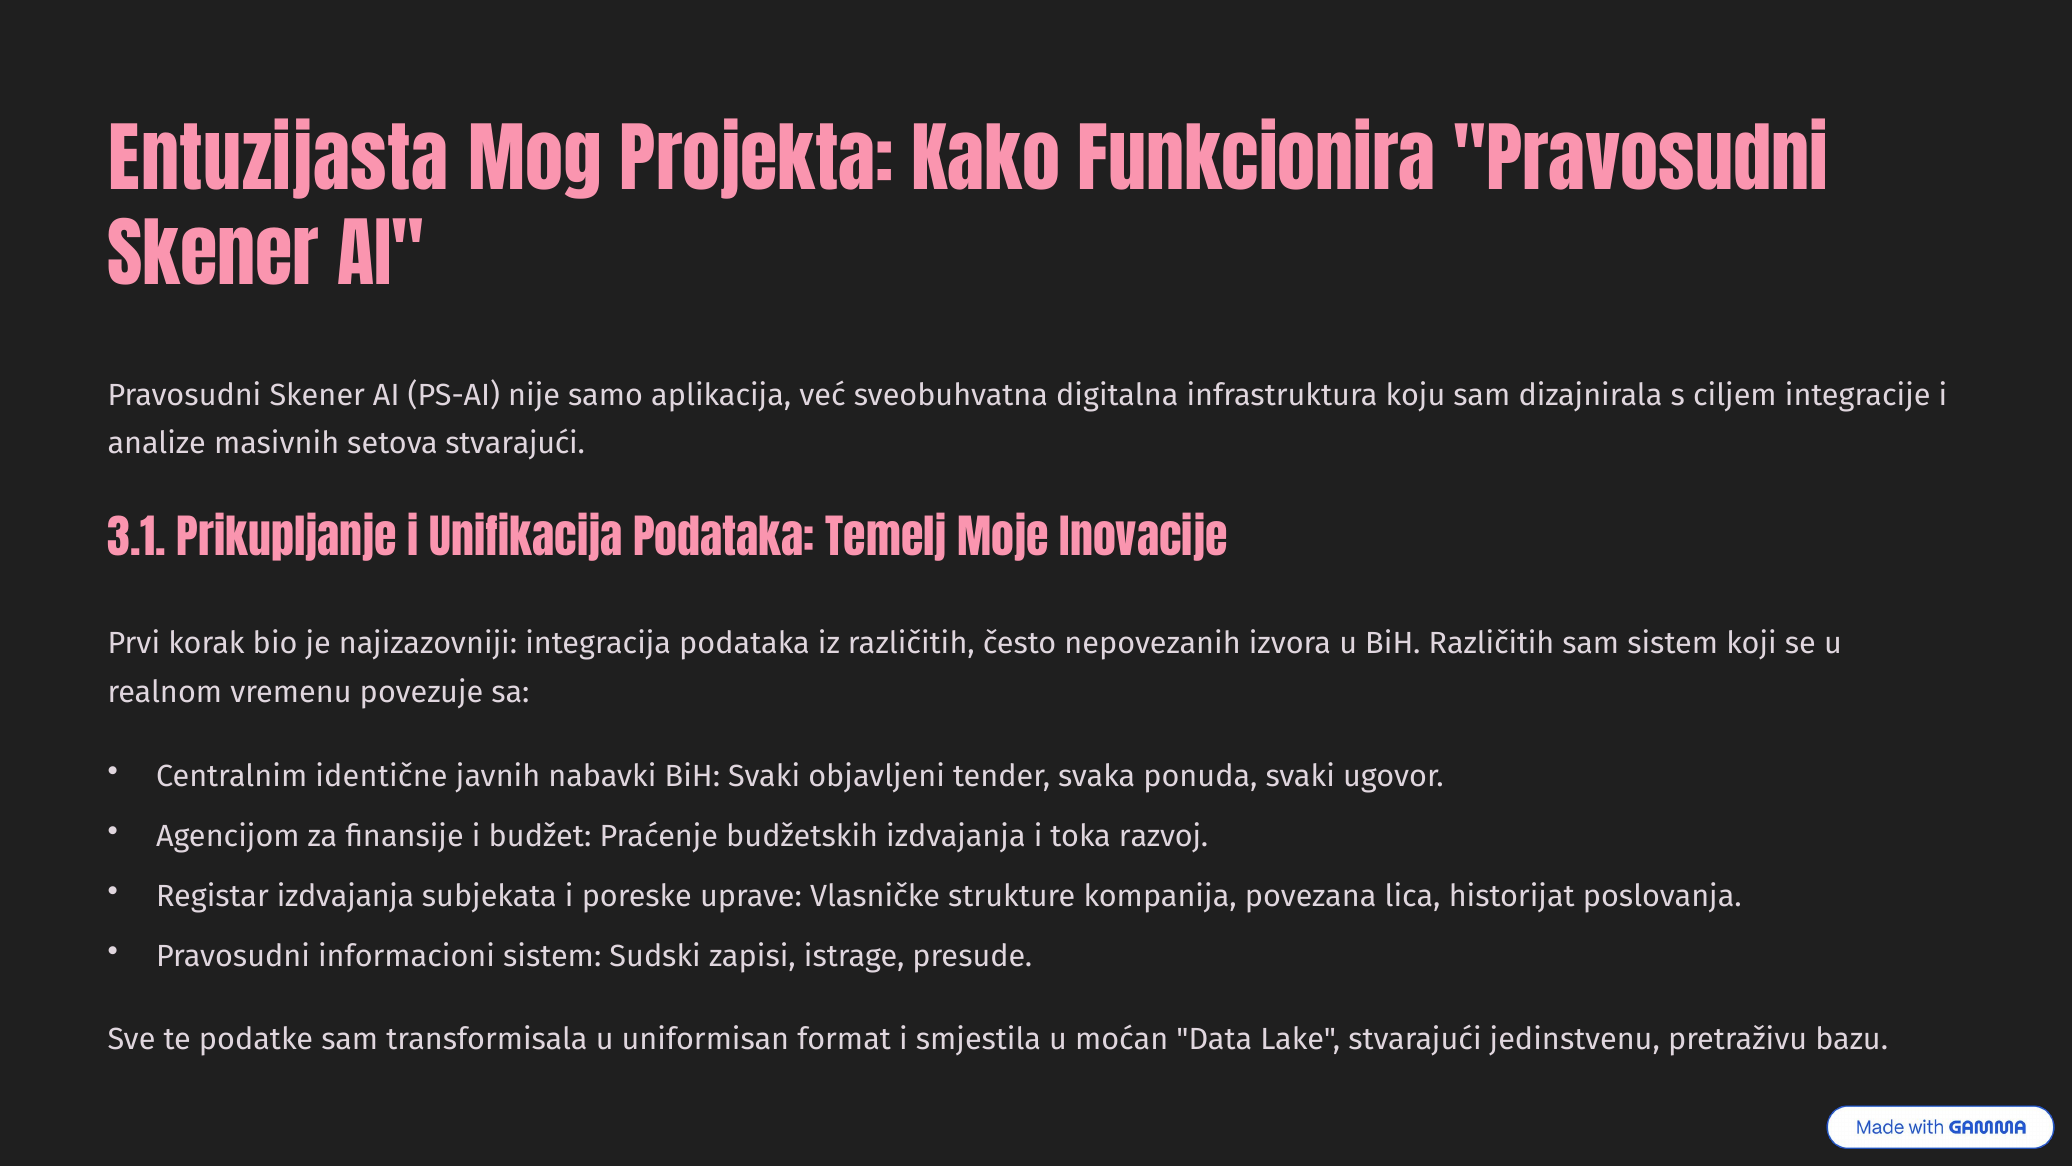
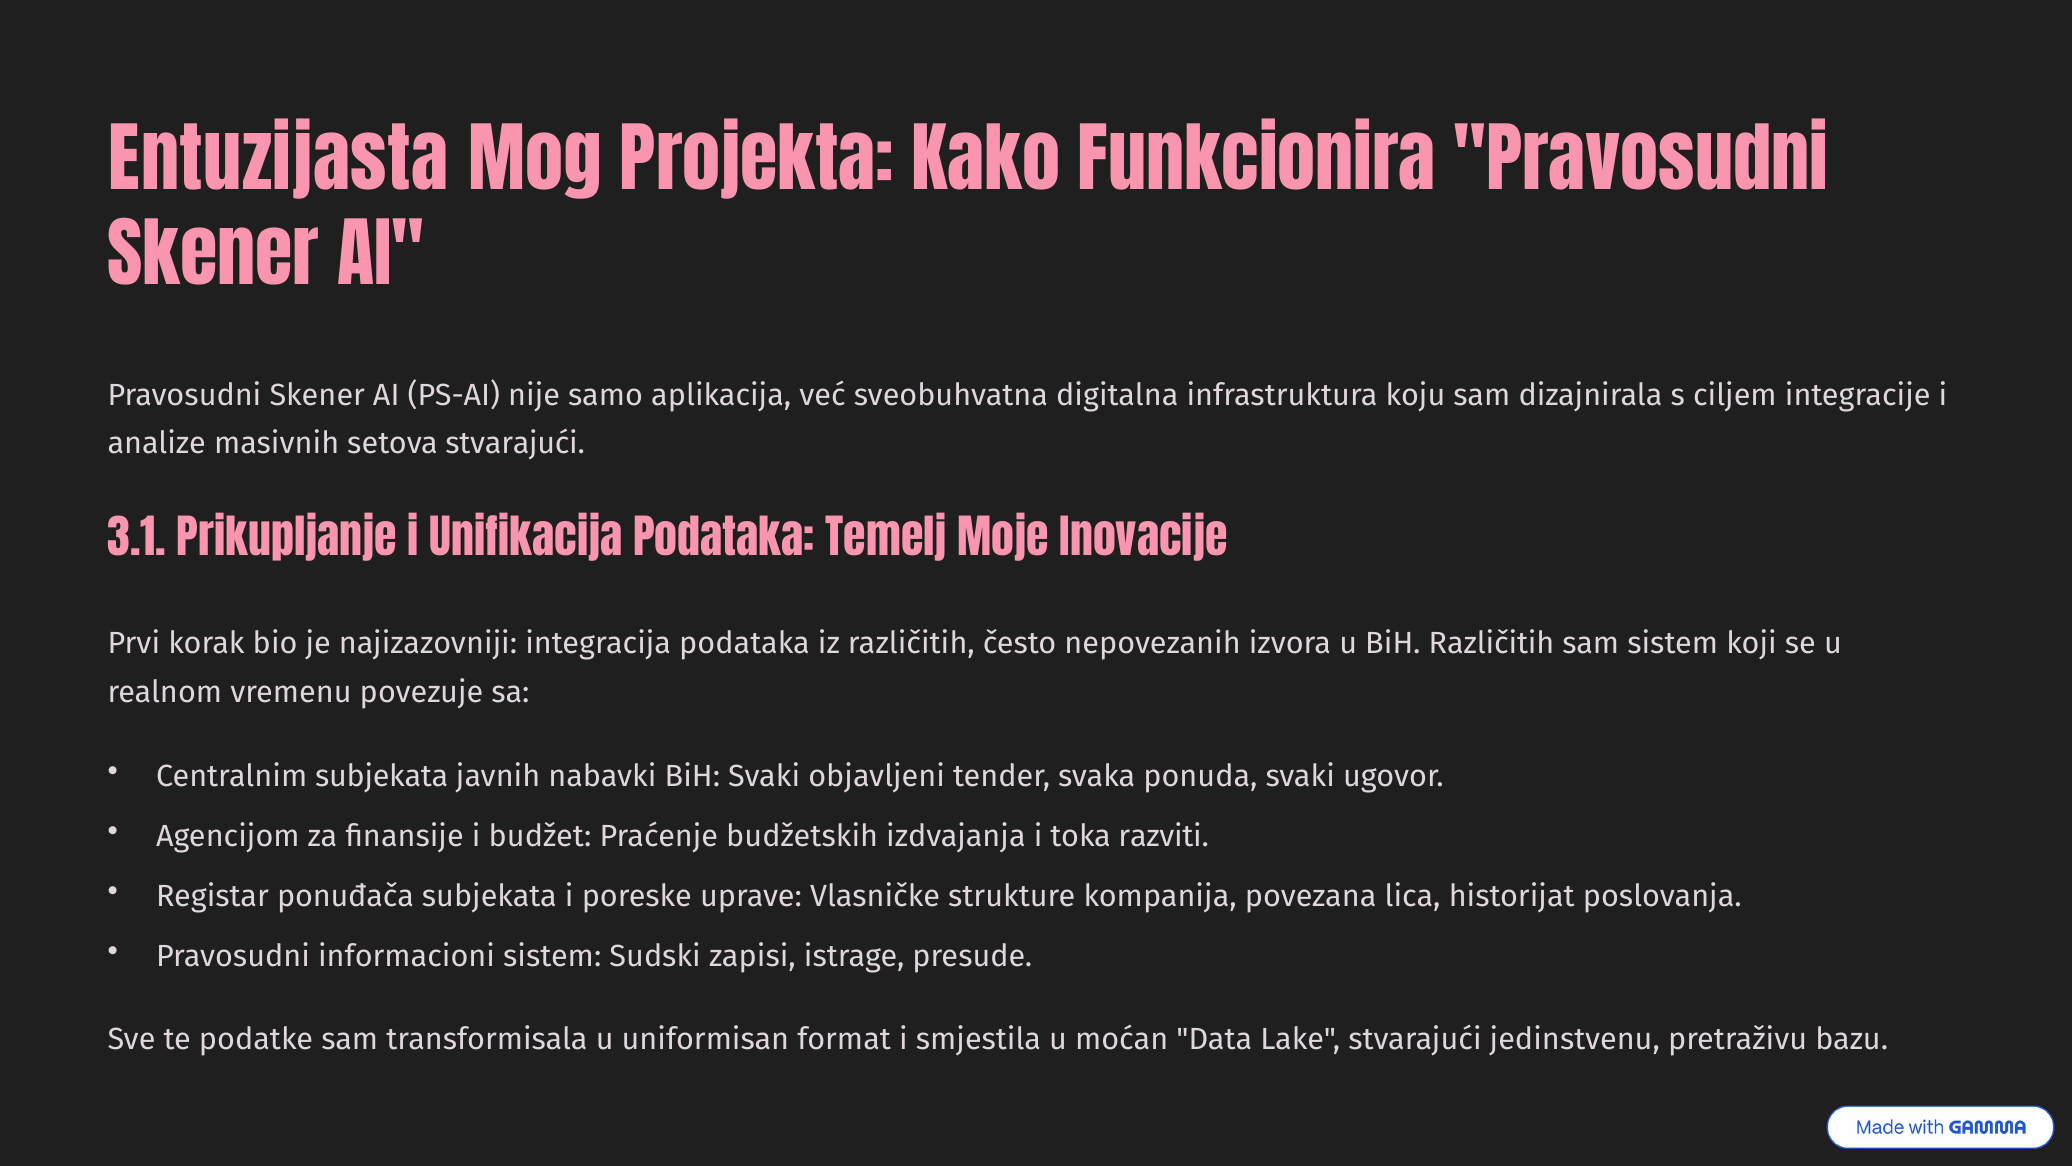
Centralnim identične: identične -> subjekata (382, 776)
razvoj: razvoj -> razviti (1164, 836)
Registar izdvajanja: izdvajanja -> ponuđača (346, 896)
